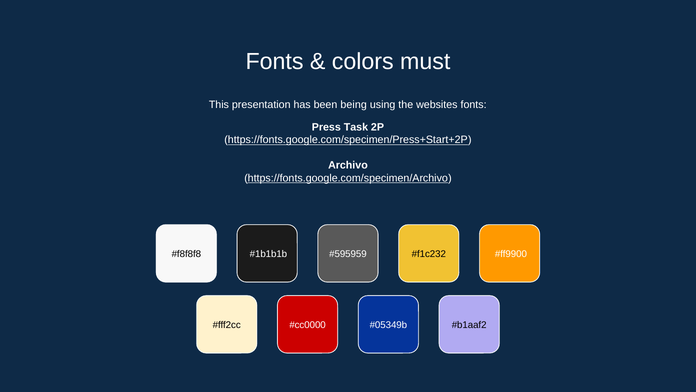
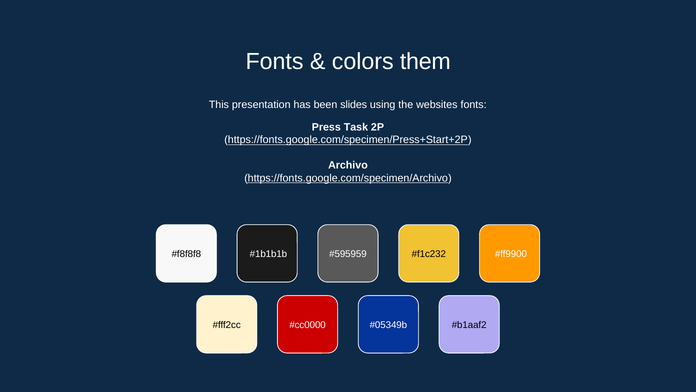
must: must -> them (425, 61)
being: being -> slides (354, 105)
